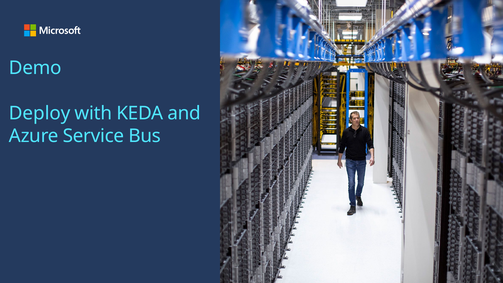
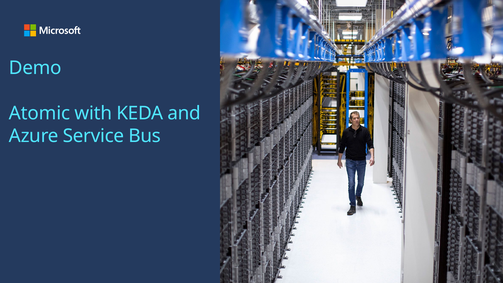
Deploy: Deploy -> Atomic (40, 113)
